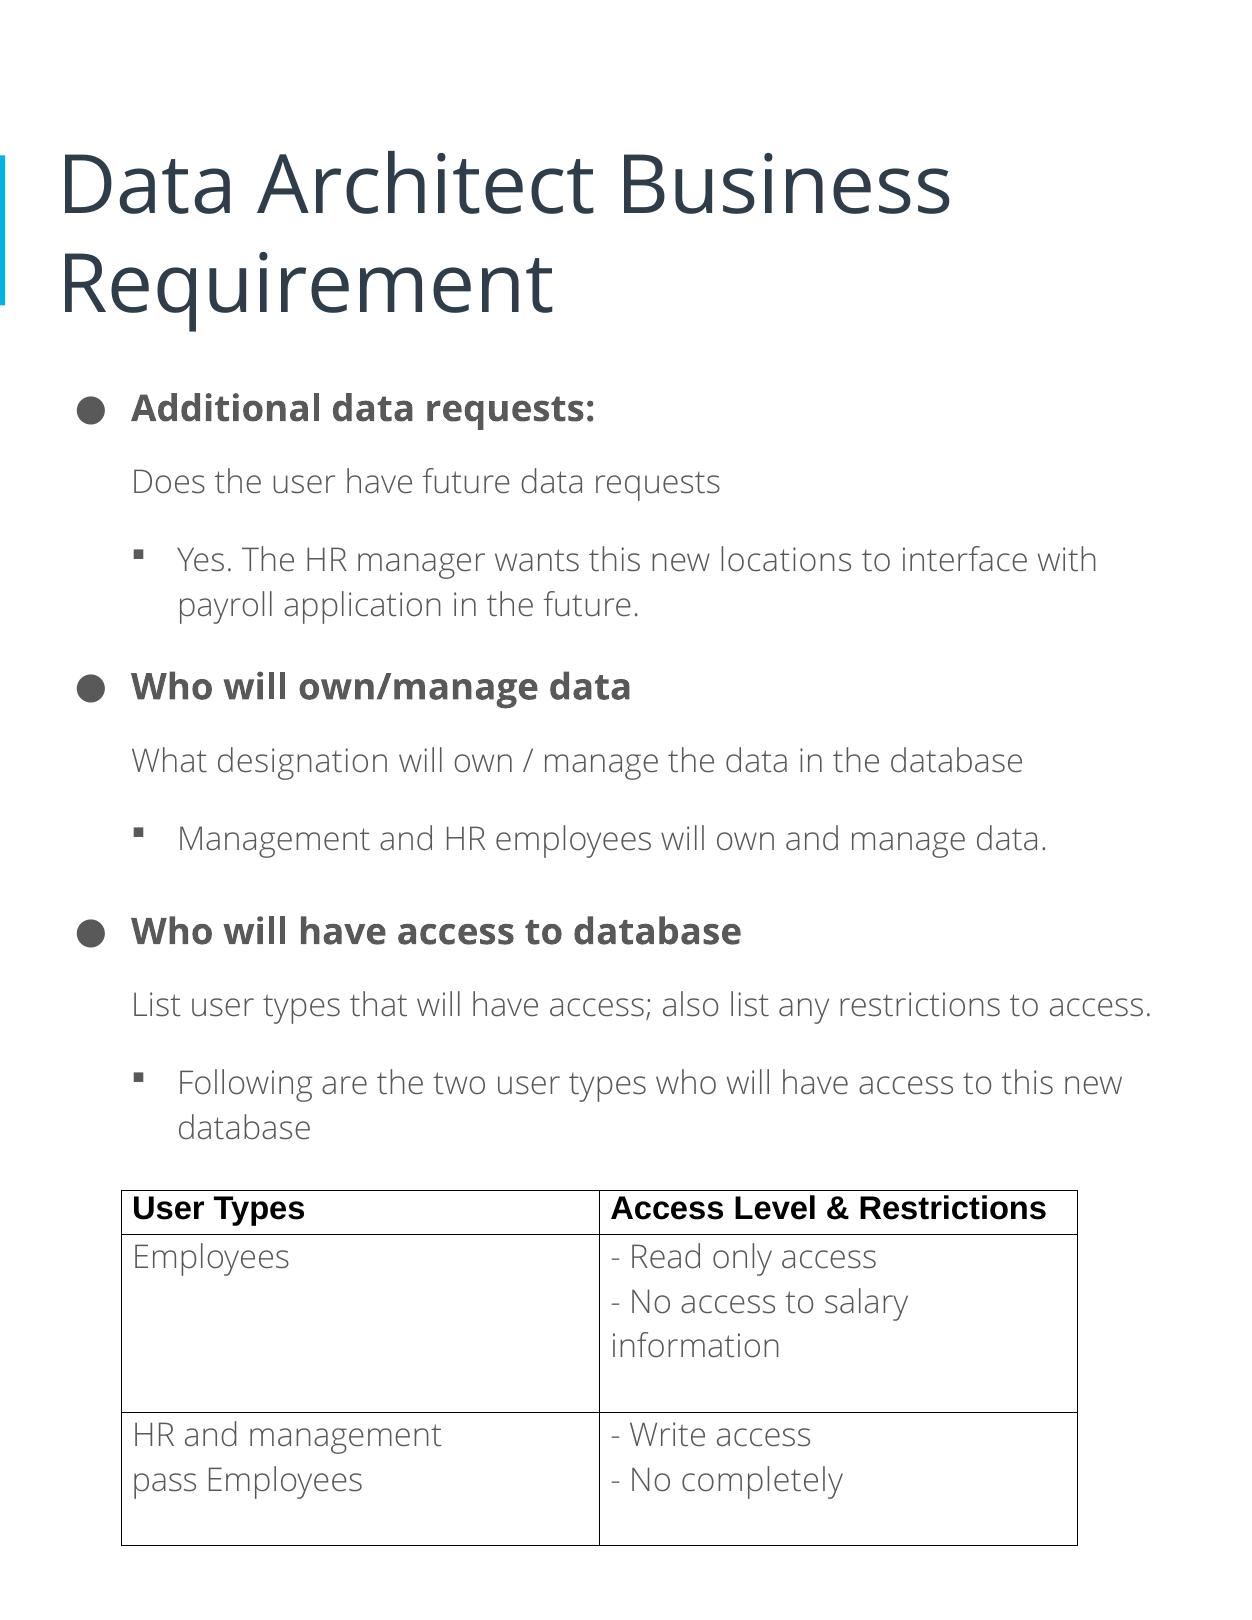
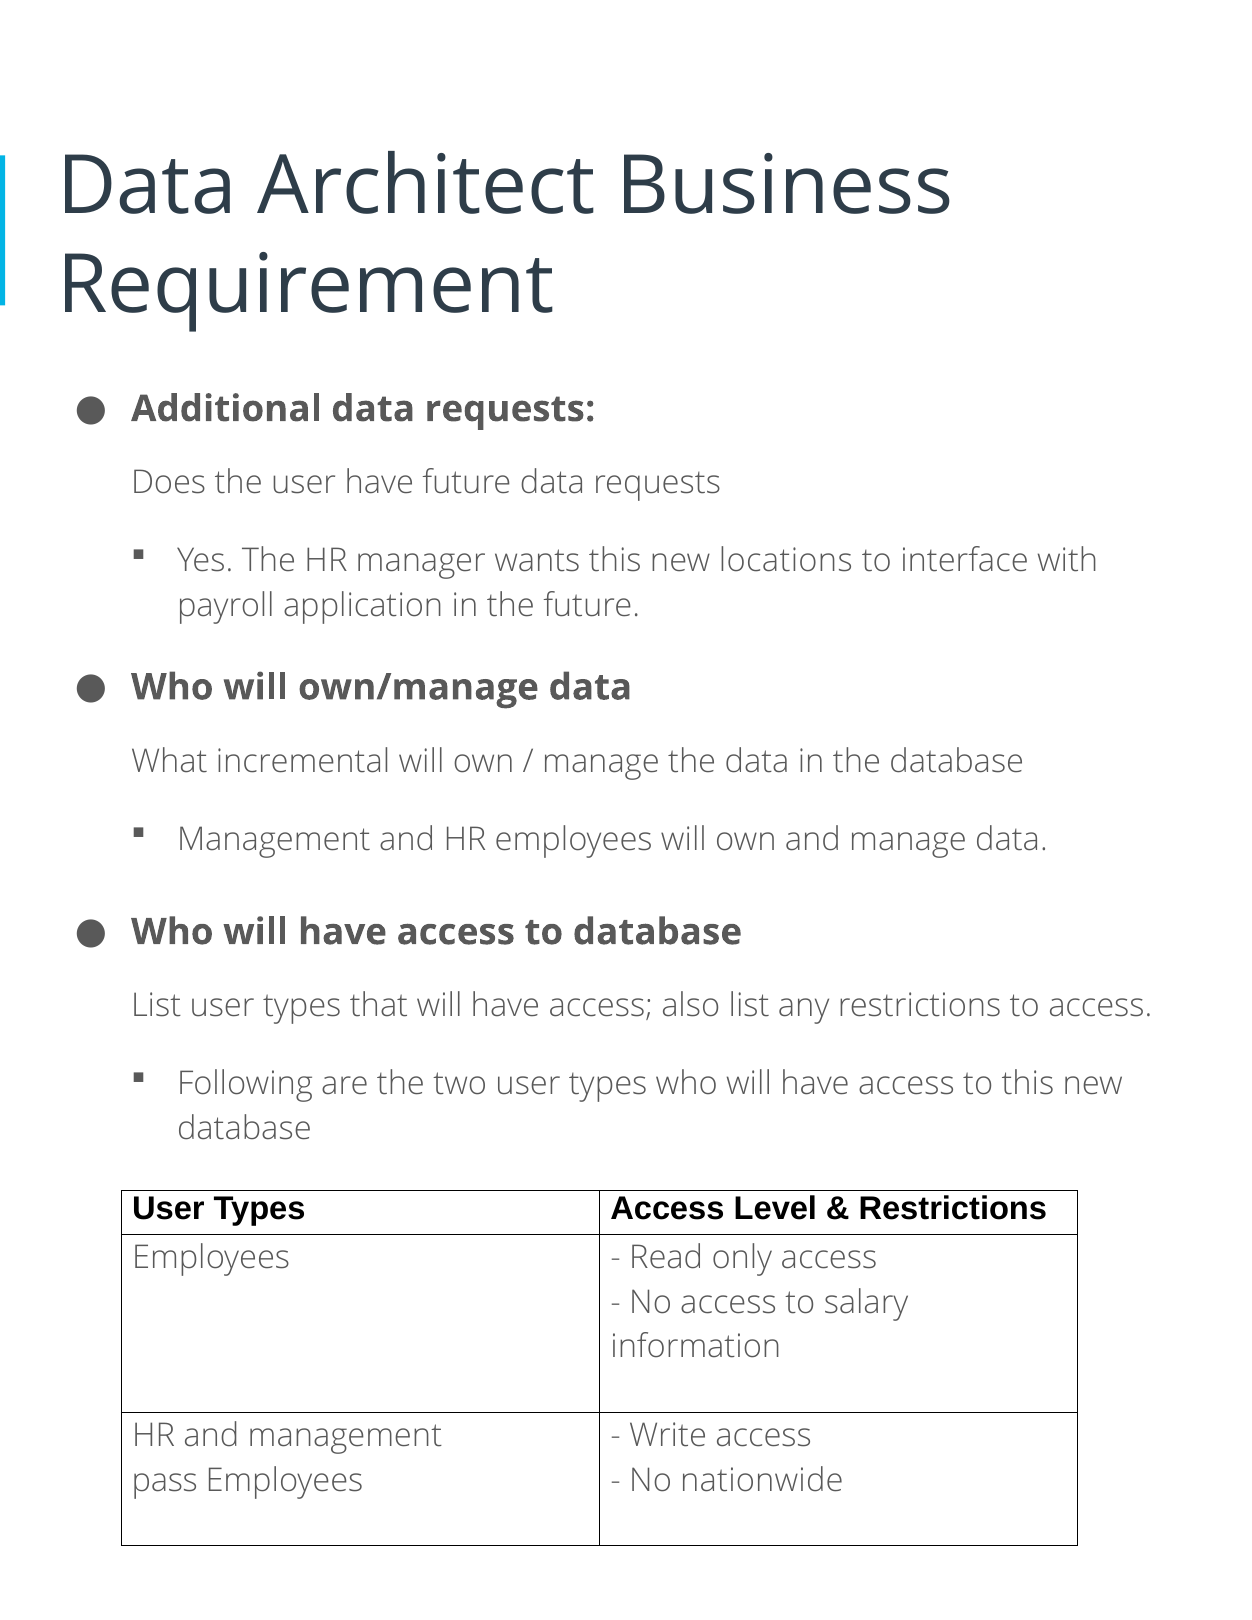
designation: designation -> incremental (303, 762)
completely: completely -> nationwide (762, 1481)
